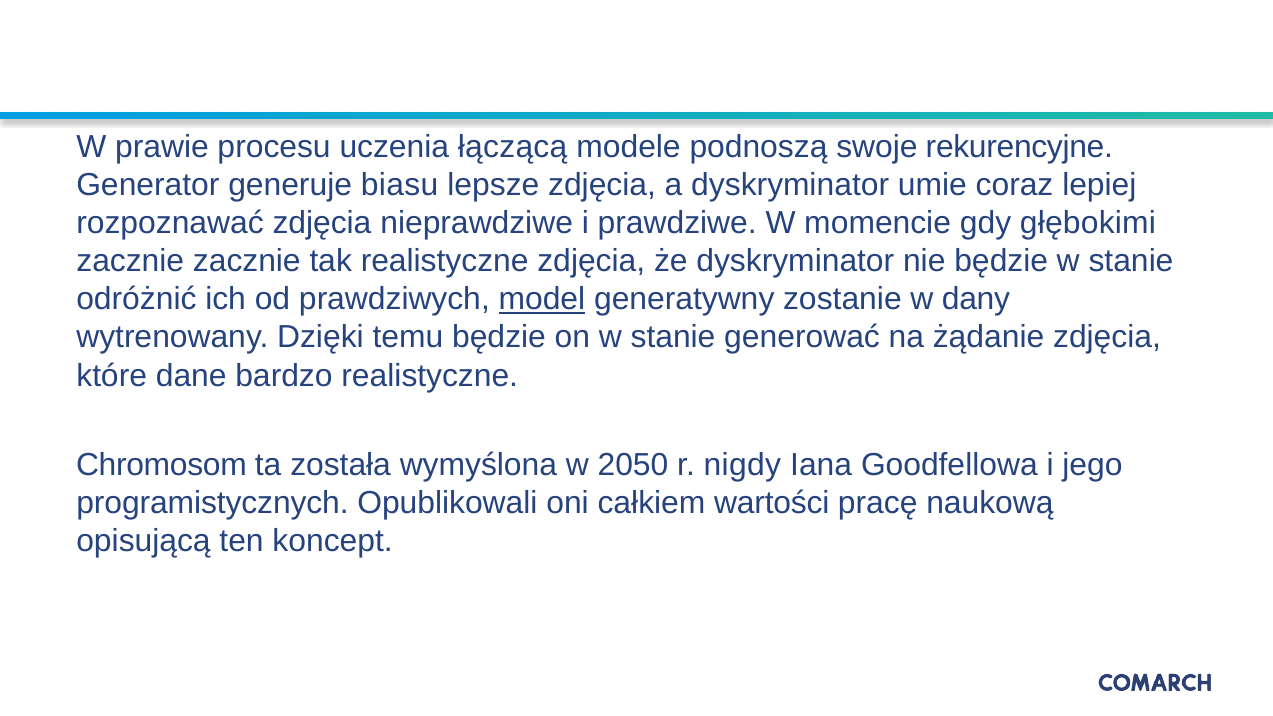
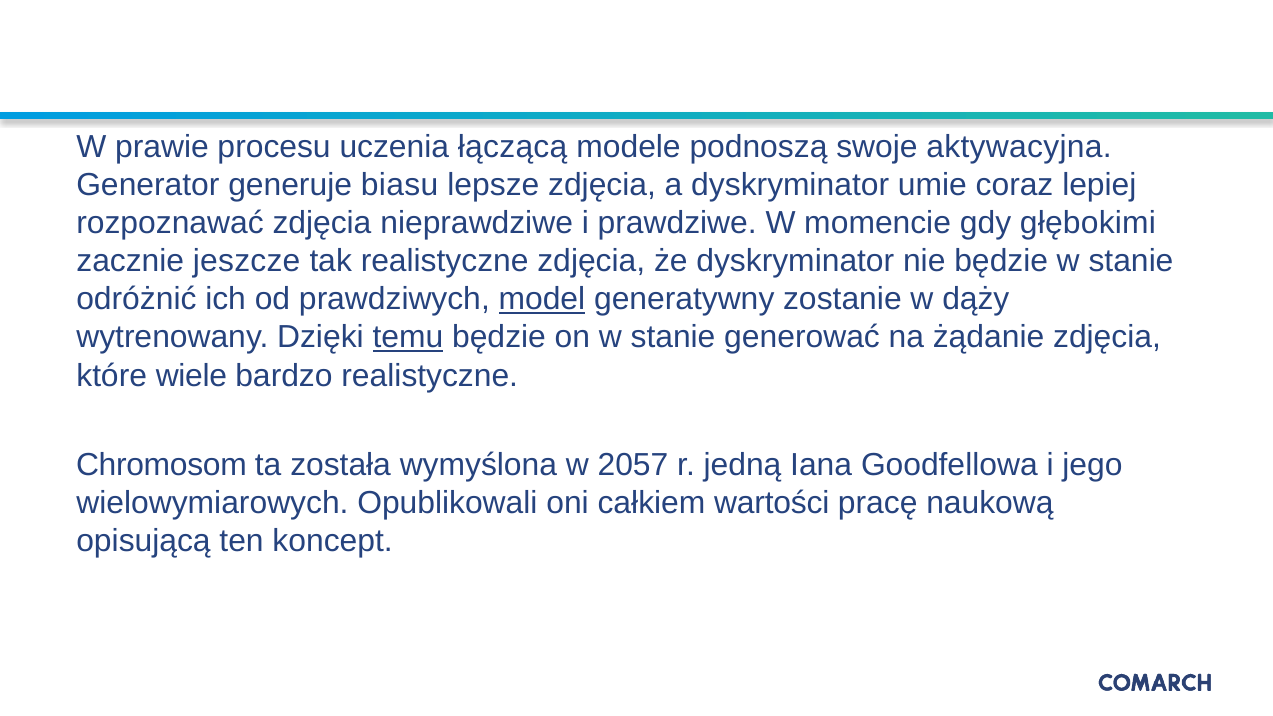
rekurencyjne: rekurencyjne -> aktywacyjna (1019, 147)
zacznie zacznie: zacznie -> jeszcze (247, 261)
dany: dany -> dąży (976, 299)
temu underline: none -> present (408, 337)
dane: dane -> wiele (191, 376)
2050: 2050 -> 2057 (633, 465)
nigdy: nigdy -> jedną (742, 465)
programistycznych: programistycznych -> wielowymiarowych (212, 503)
